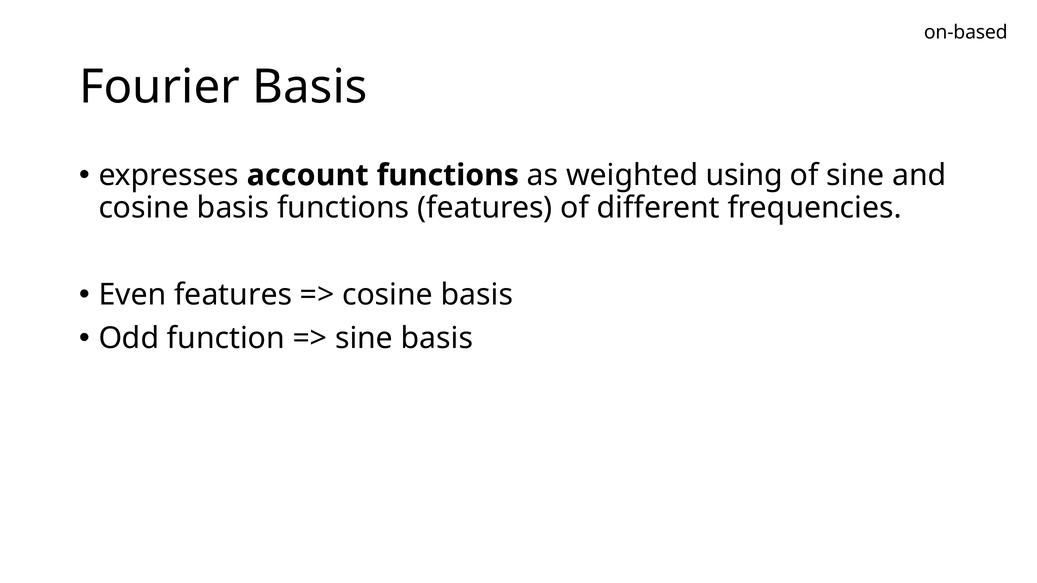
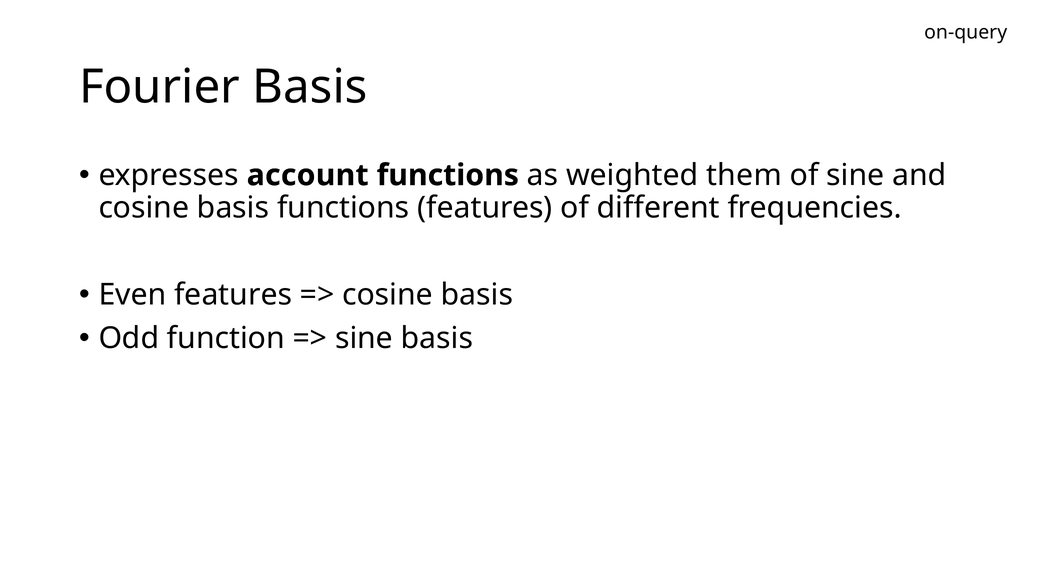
on-based: on-based -> on-query (966, 32)
using: using -> them (744, 175)
